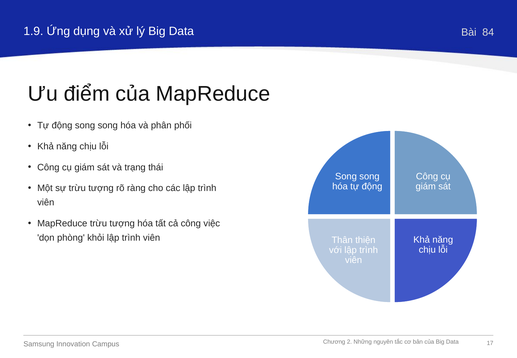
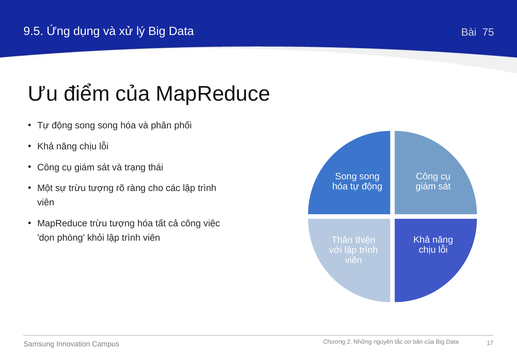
1.9: 1.9 -> 9.5 (33, 31)
84: 84 -> 75 (488, 32)
